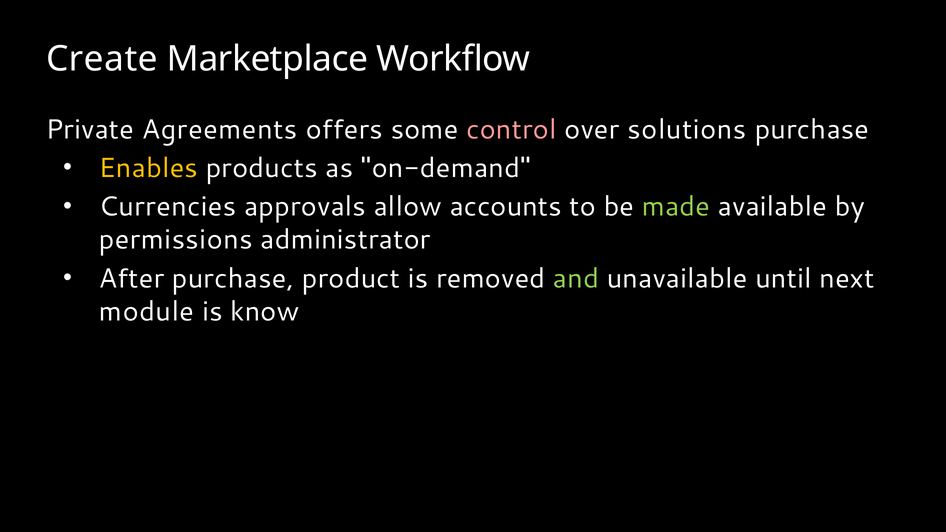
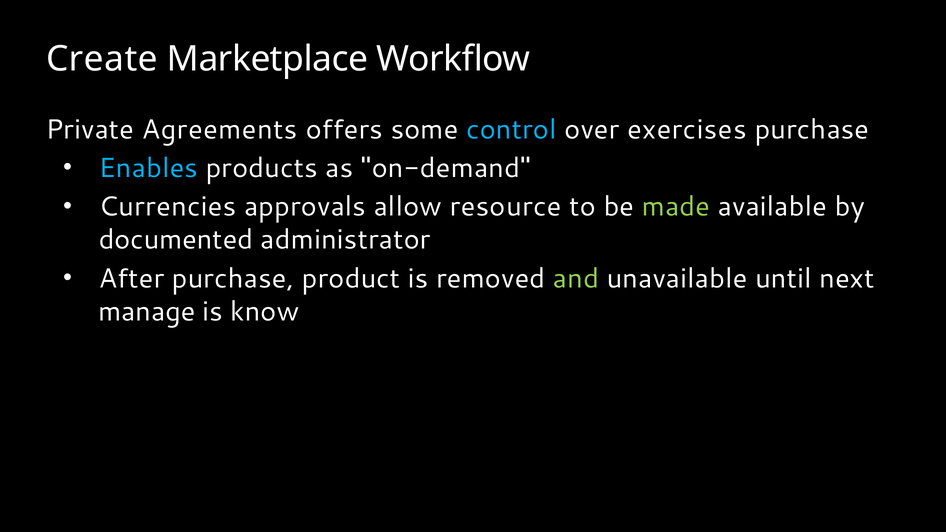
control colour: pink -> light blue (512, 130)
solutions: solutions -> exercises (687, 130)
Enables colour: yellow -> light blue (148, 168)
accounts: accounts -> resource (506, 207)
permissions: permissions -> documented (176, 240)
module: module -> manage (147, 312)
